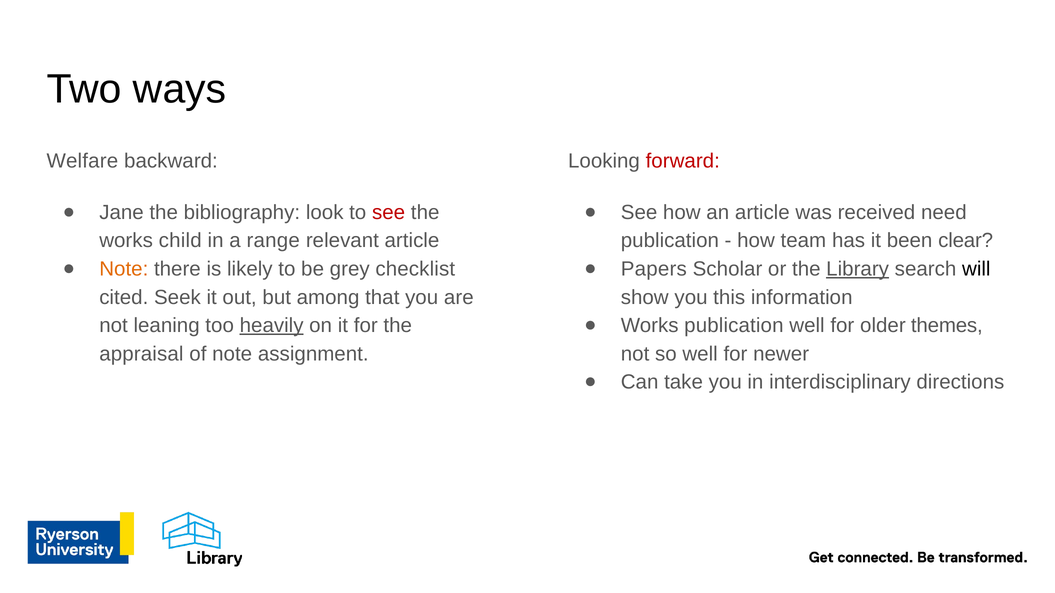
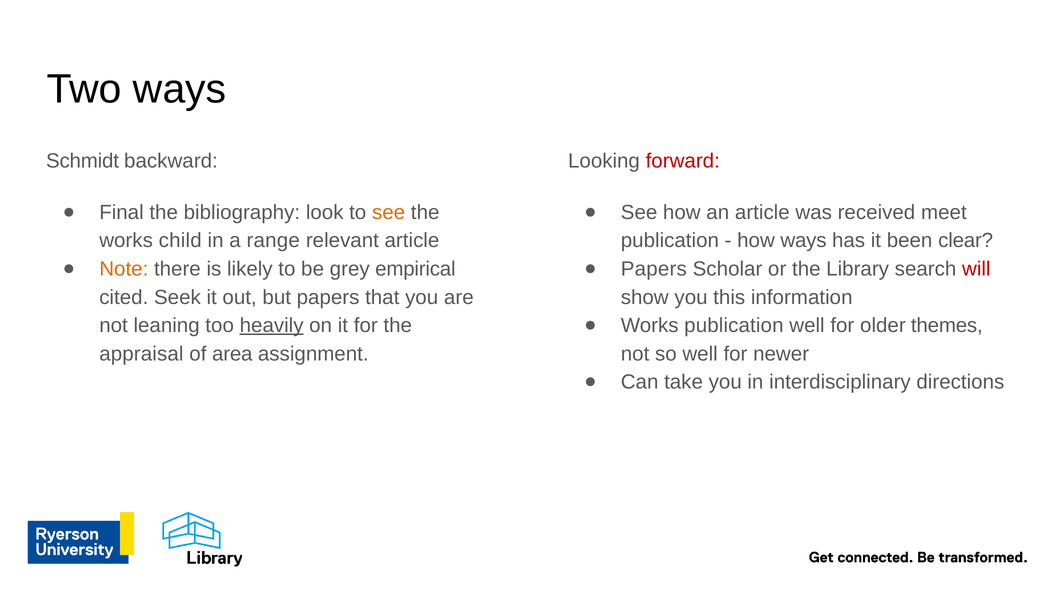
Welfare: Welfare -> Schmidt (83, 161)
Jane: Jane -> Final (121, 213)
see colour: red -> orange (389, 213)
need: need -> meet (944, 213)
how team: team -> ways (803, 241)
checklist: checklist -> empirical (415, 269)
Library underline: present -> none (858, 269)
will colour: black -> red (976, 269)
but among: among -> papers (328, 297)
of note: note -> area (232, 354)
